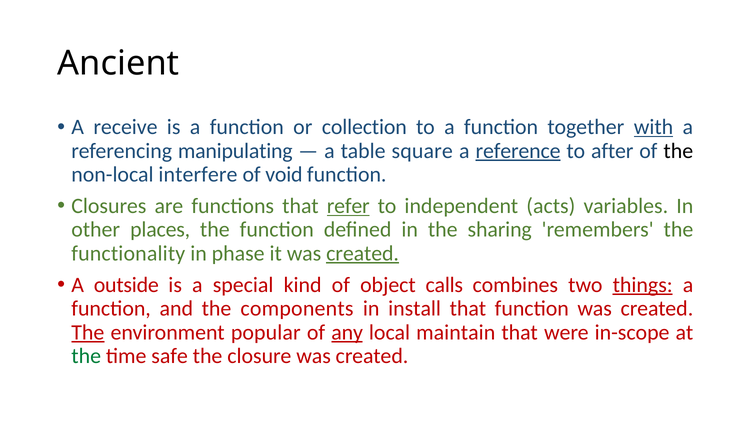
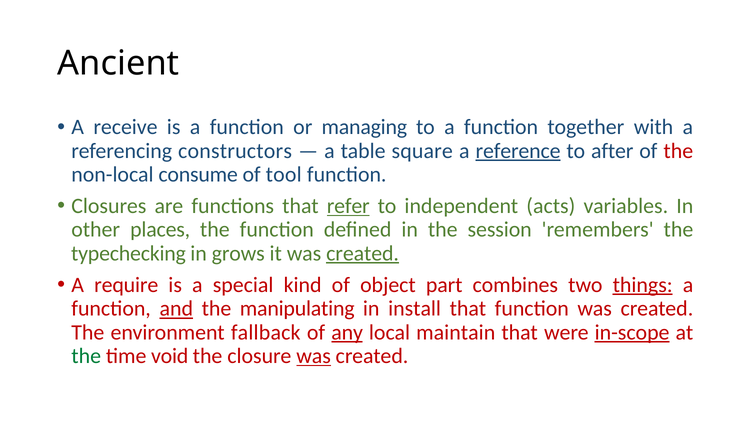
collection: collection -> managing (364, 127)
with underline: present -> none (653, 127)
manipulating: manipulating -> constructors (235, 151)
the colour: black -> red (678, 151)
interfere: interfere -> consume (198, 174)
void: void -> tool (284, 174)
sharing: sharing -> session (500, 229)
functionality: functionality -> typechecking (128, 253)
phase: phase -> grows (238, 253)
outside: outside -> require (126, 285)
calls: calls -> part (444, 285)
and underline: none -> present (176, 308)
components: components -> manipulating (297, 308)
The underline: present -> none (88, 332)
popular: popular -> fallback (266, 332)
in-scope underline: none -> present (632, 332)
safe: safe -> void (170, 356)
was underline: none -> present (314, 356)
